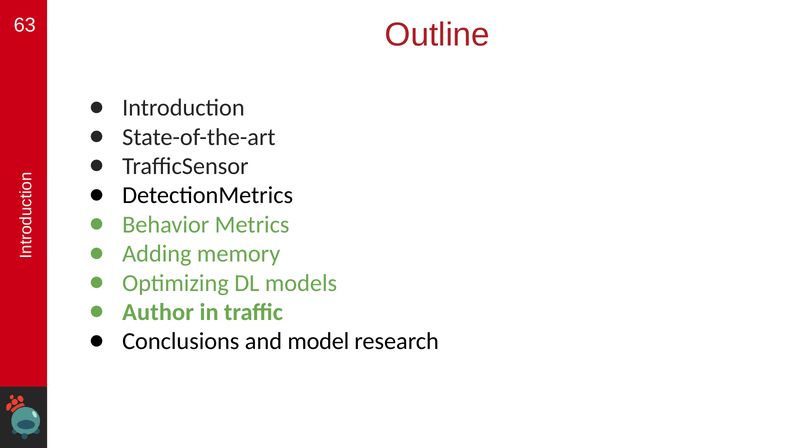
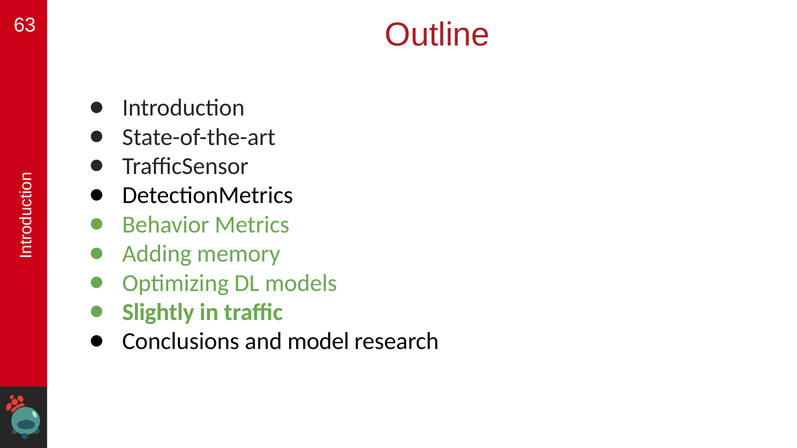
Author: Author -> Slightly (158, 312)
